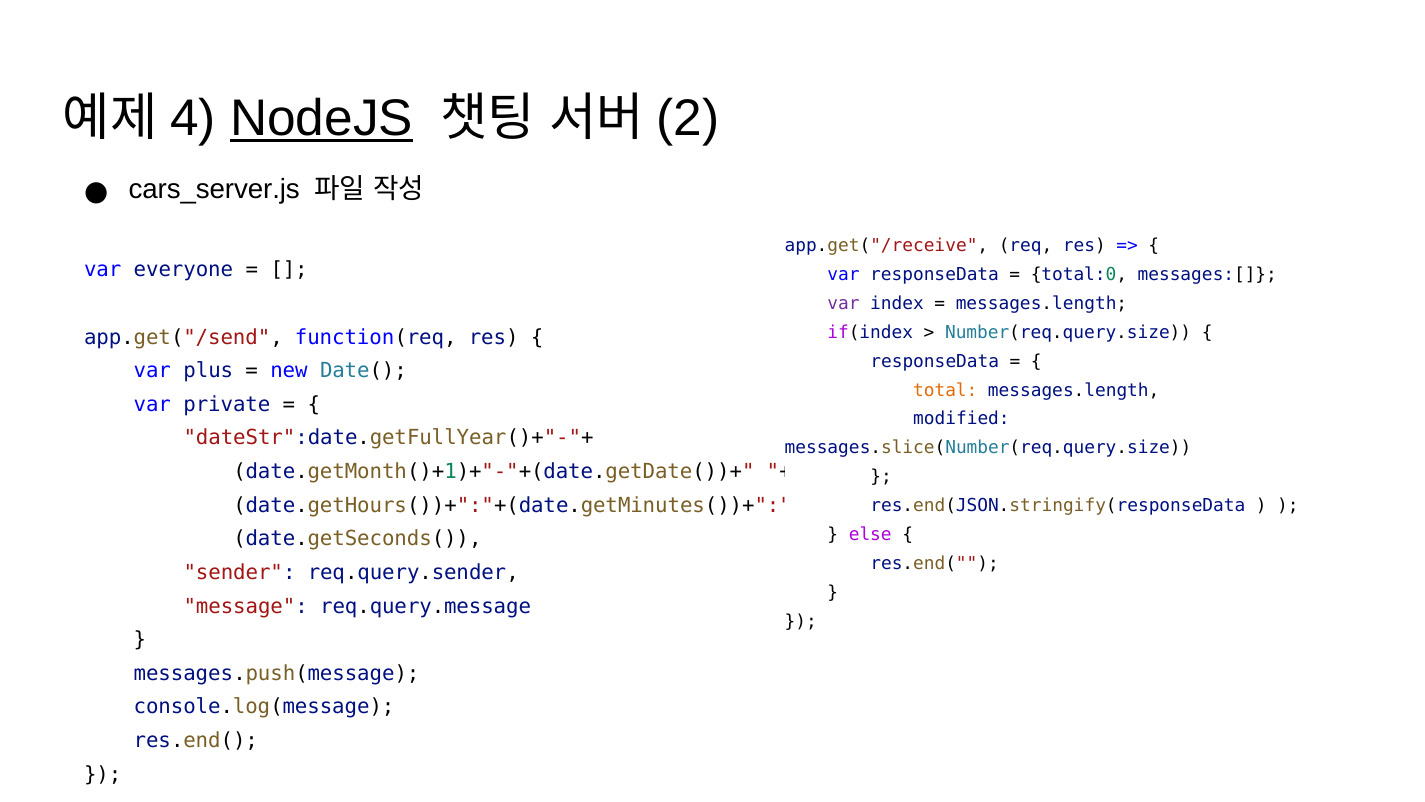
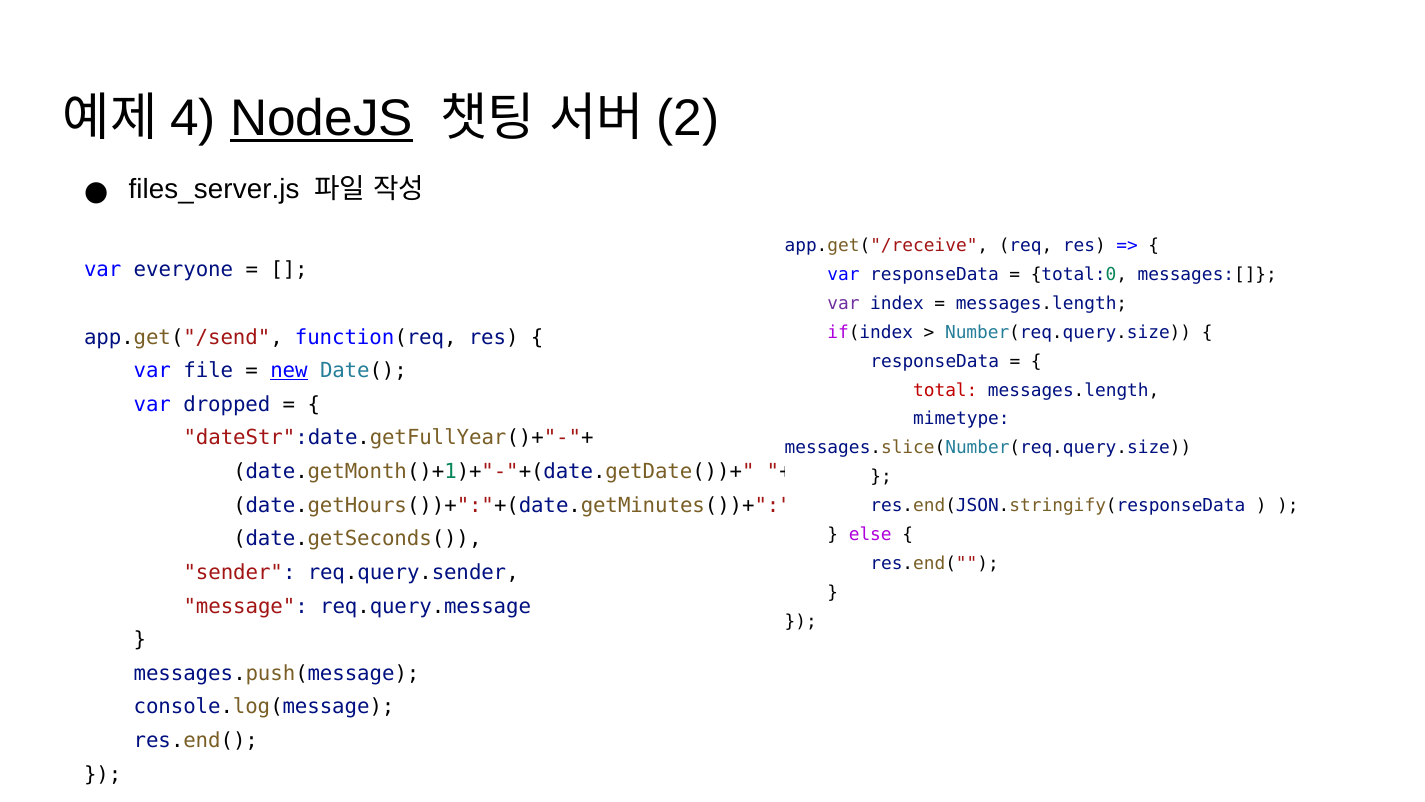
cars_server.js: cars_server.js -> files_server.js (214, 190)
plus: plus -> file (208, 371)
new underline: none -> present (289, 371)
total colour: orange -> red (945, 390)
private: private -> dropped (227, 404)
modified: modified -> mimetype (961, 419)
